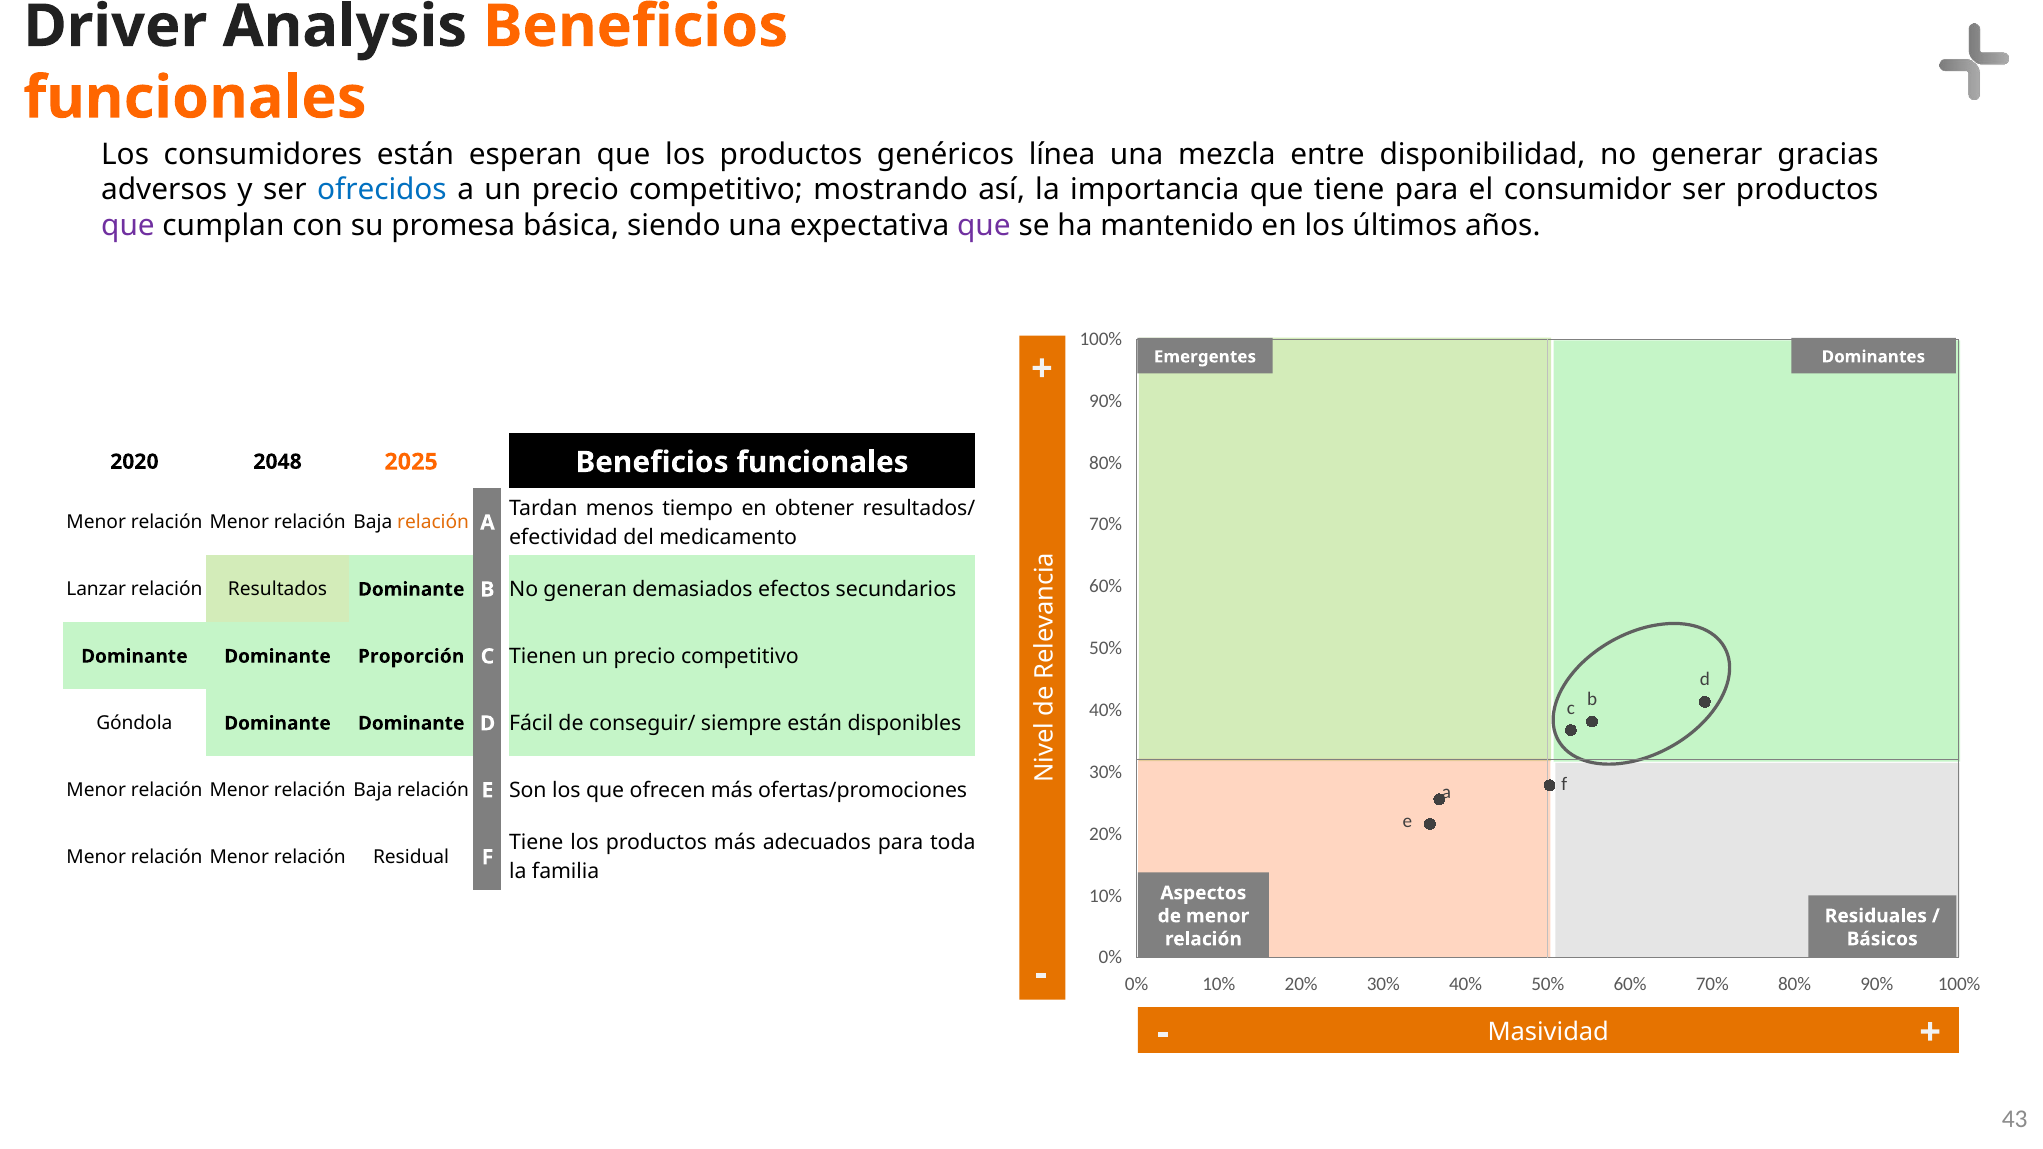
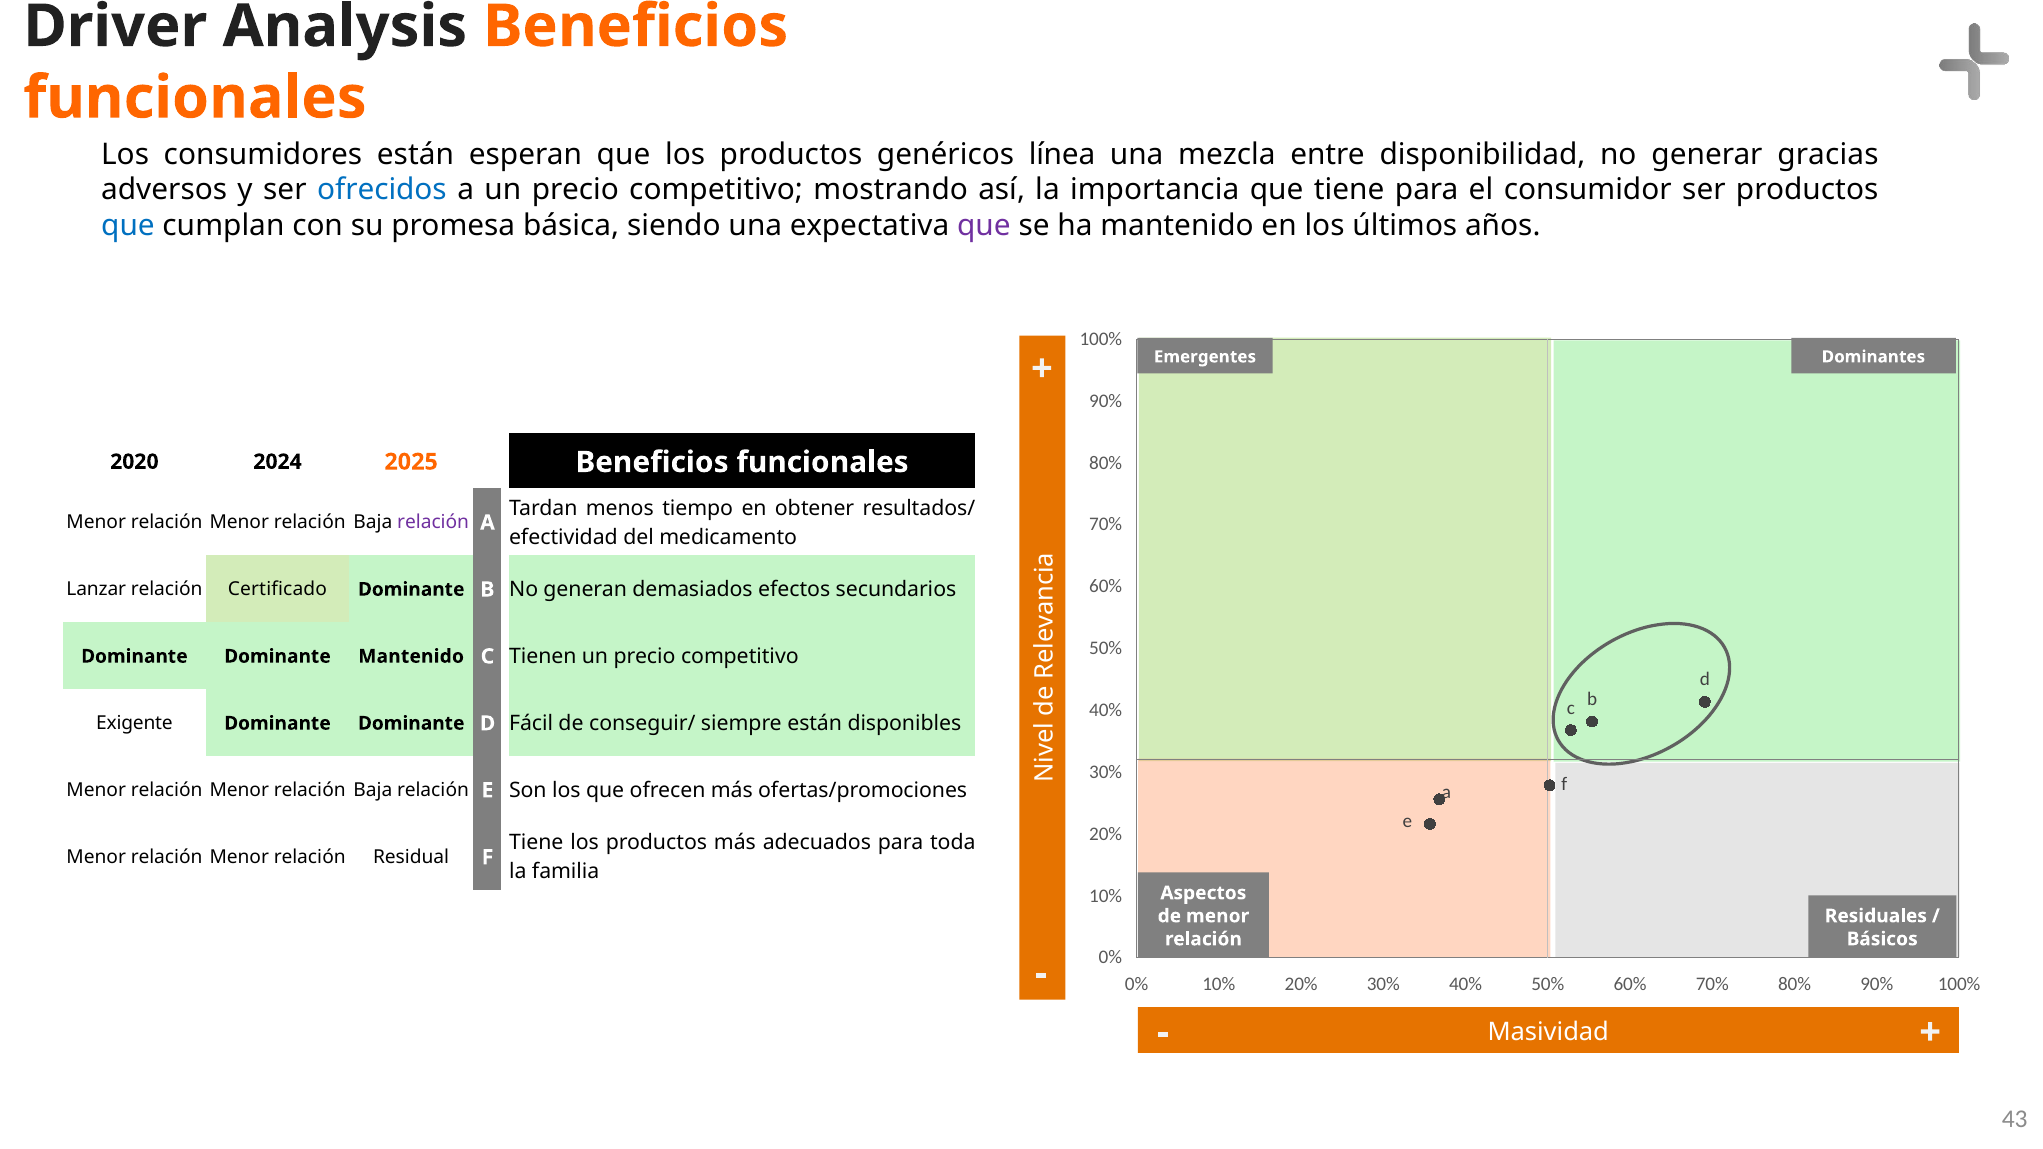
que colour: purple -> blue (128, 226)
2048: 2048 -> 2024 (278, 462)
relación colour: orange -> purple (433, 523)
Resultados: Resultados -> Certificado (277, 589)
Dominante Proporción: Proporción -> Mantenido (411, 656)
Góndola: Góndola -> Exigente (134, 723)
